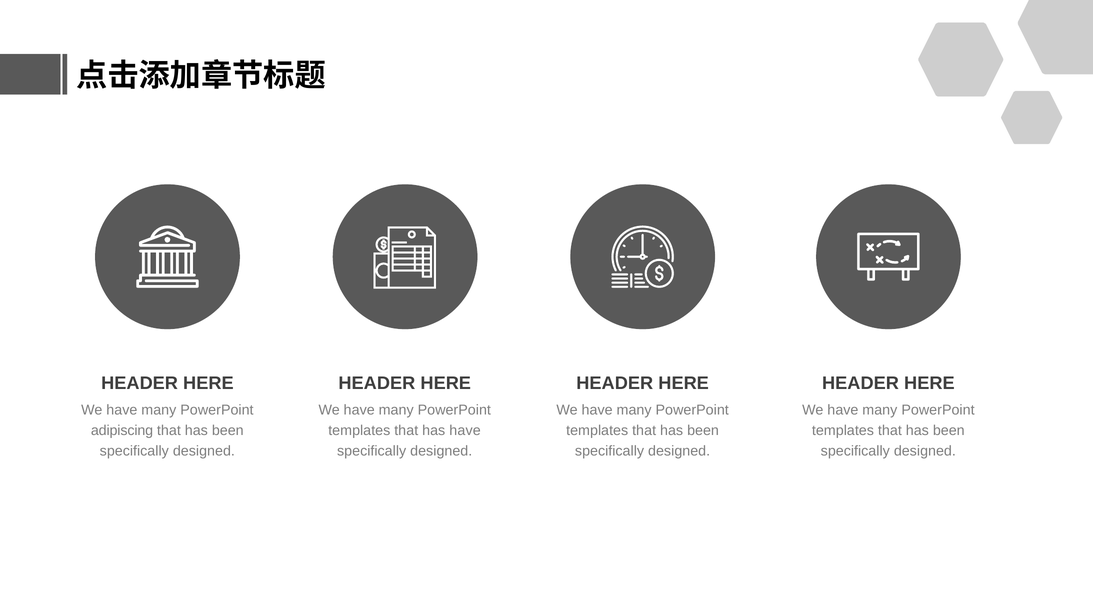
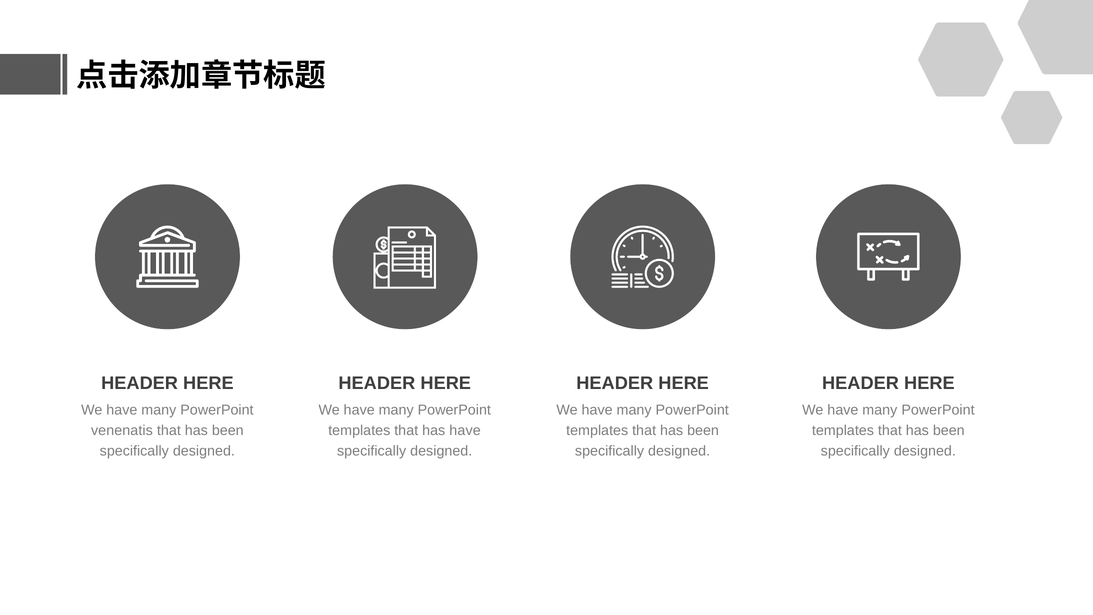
adipiscing: adipiscing -> venenatis (122, 430)
